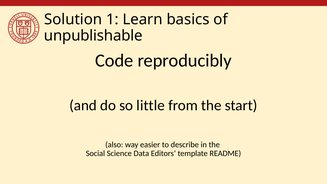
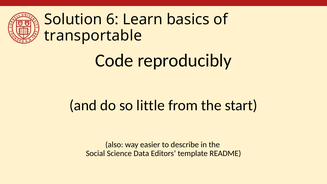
1: 1 -> 6 (112, 19)
unpublishable: unpublishable -> transportable (93, 36)
